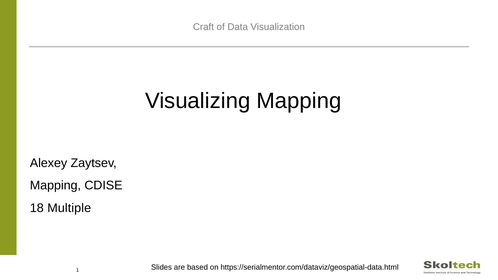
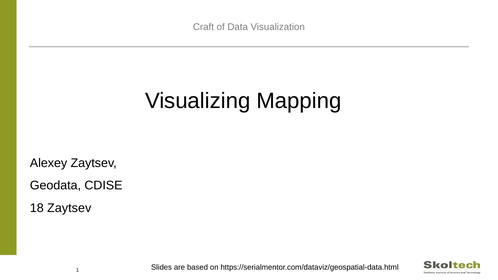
Mapping: Mapping -> Geodata (55, 186)
18 Multiple: Multiple -> Zaytsev (69, 208)
